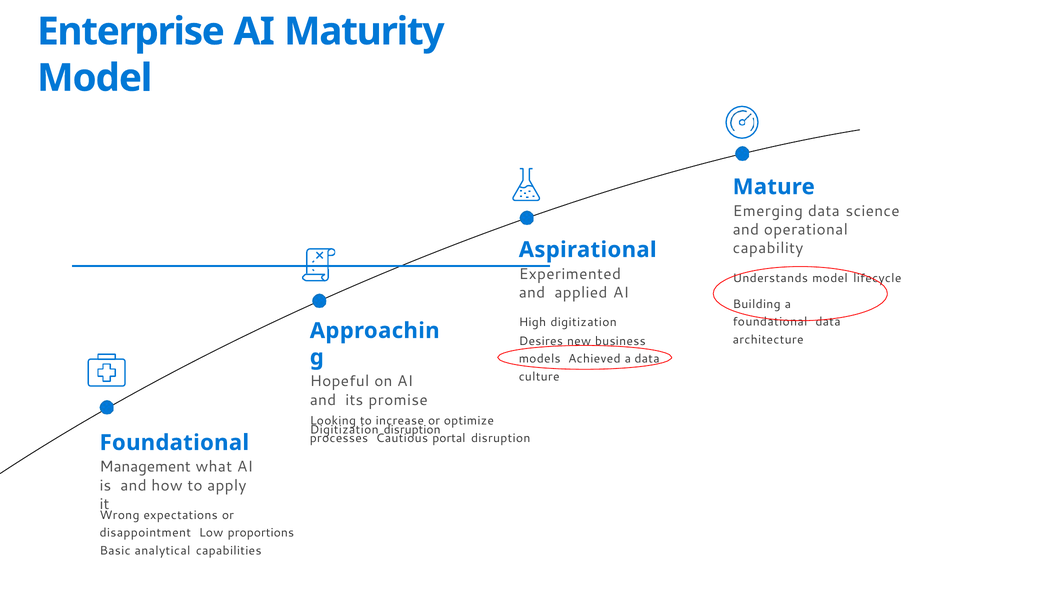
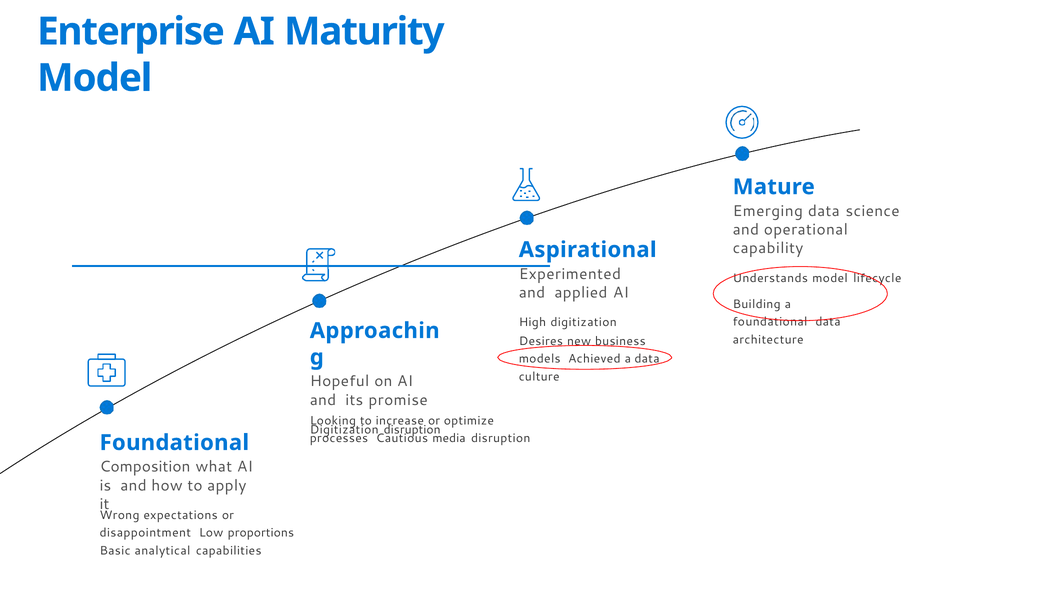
portal: portal -> media (449, 439)
Management: Management -> Composition (145, 467)
